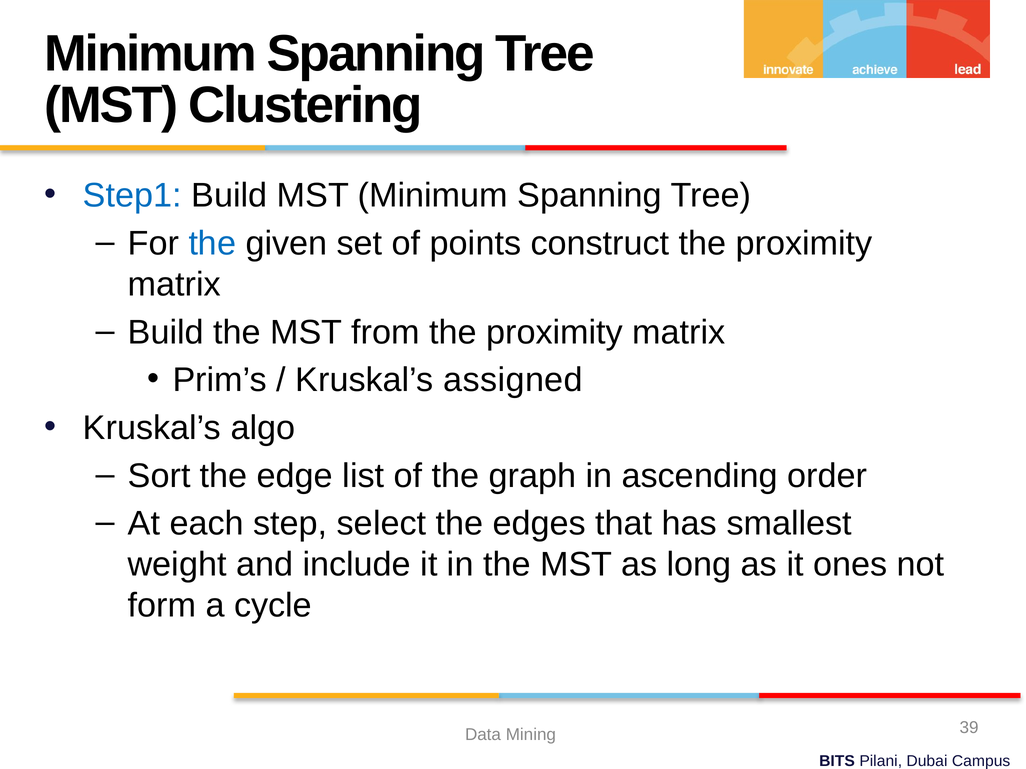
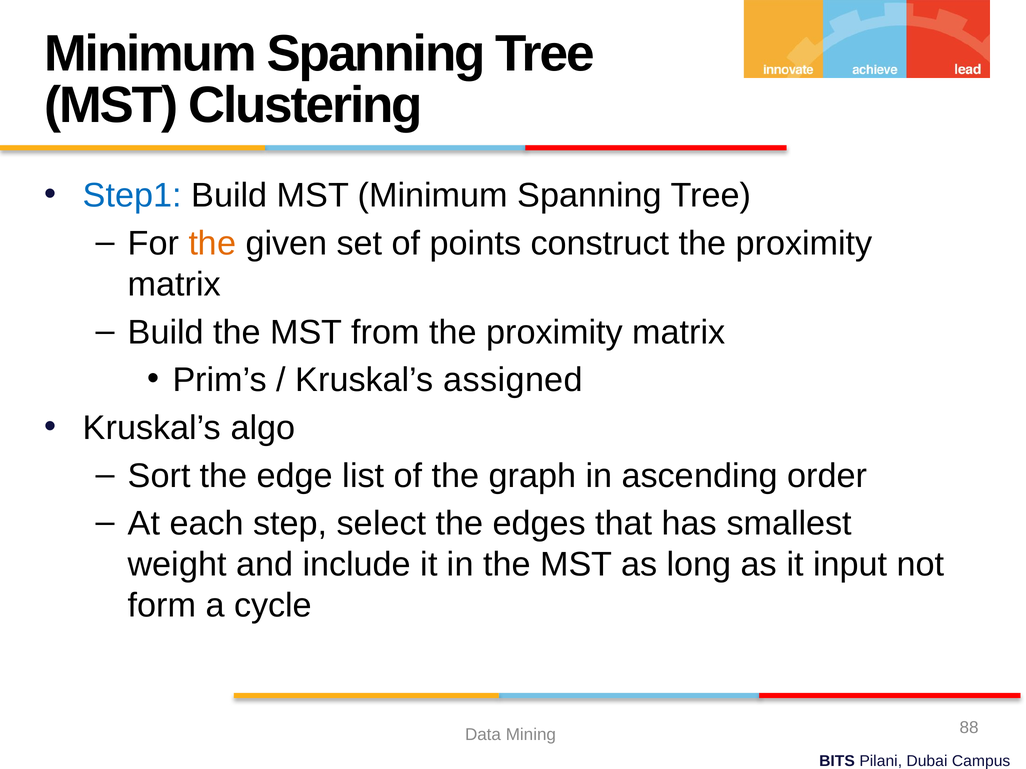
the colour: blue -> orange (212, 244)
ones: ones -> input (850, 565)
39: 39 -> 88 (969, 728)
